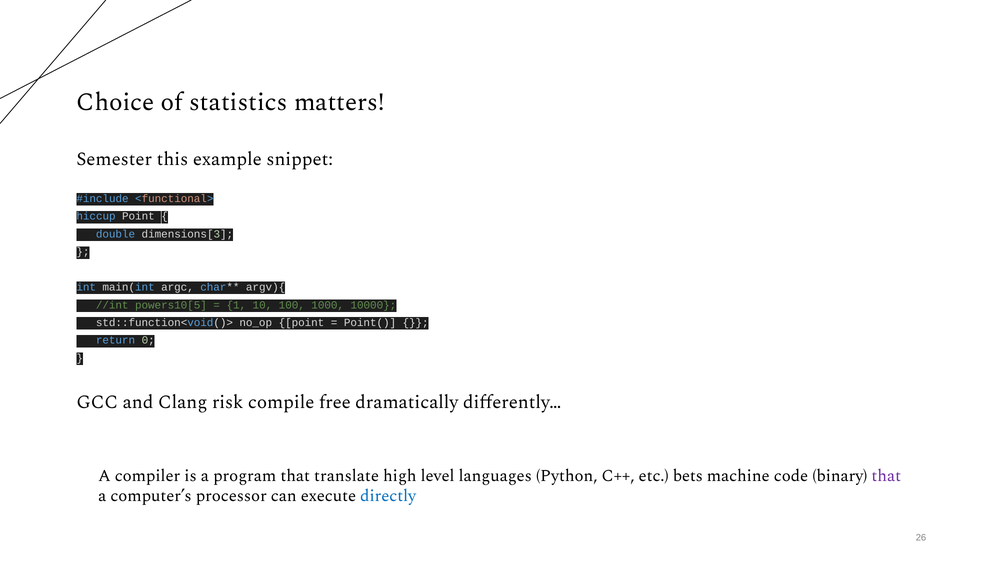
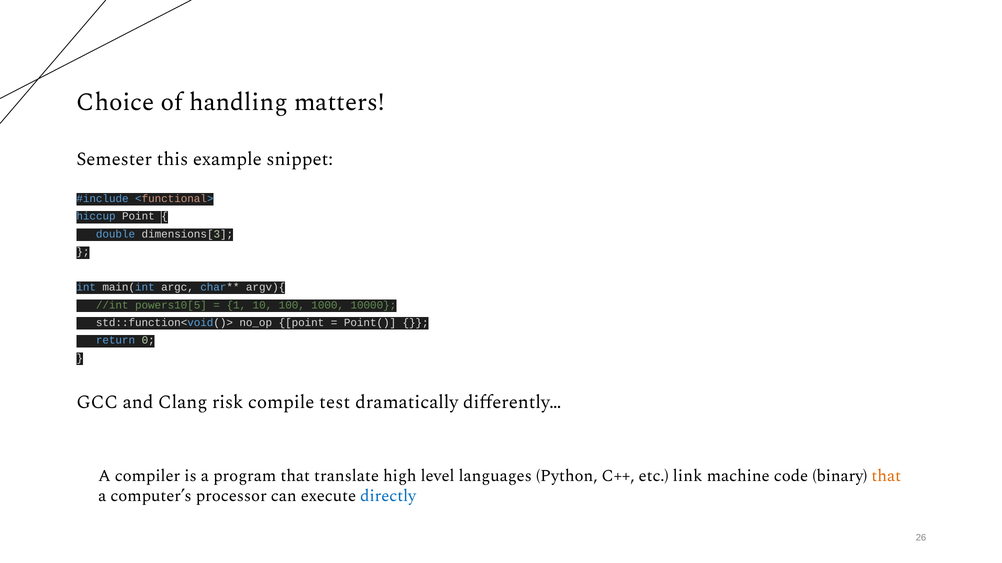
statistics: statistics -> handling (238, 102)
free: free -> test (335, 402)
bets: bets -> link (688, 476)
that colour: purple -> orange (886, 476)
